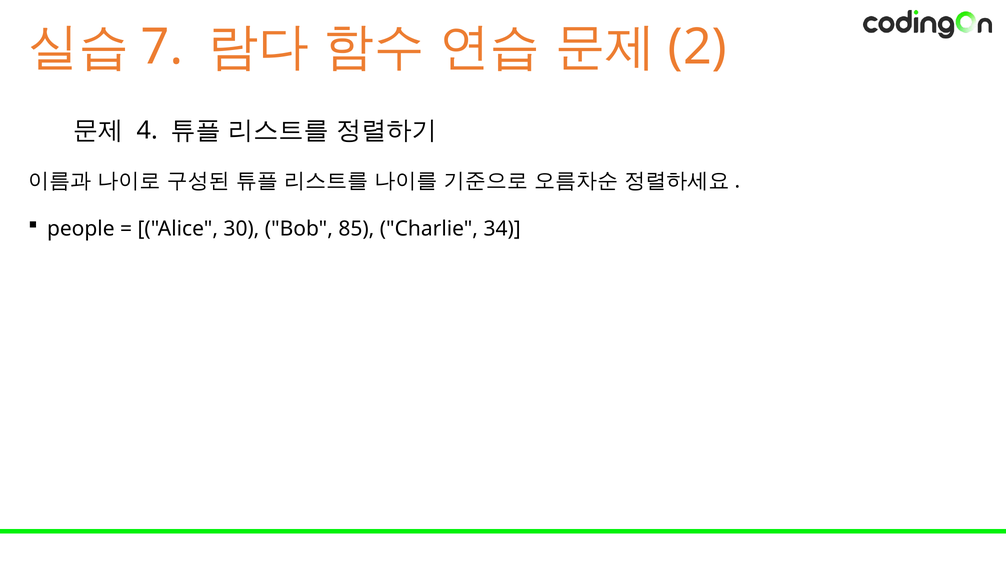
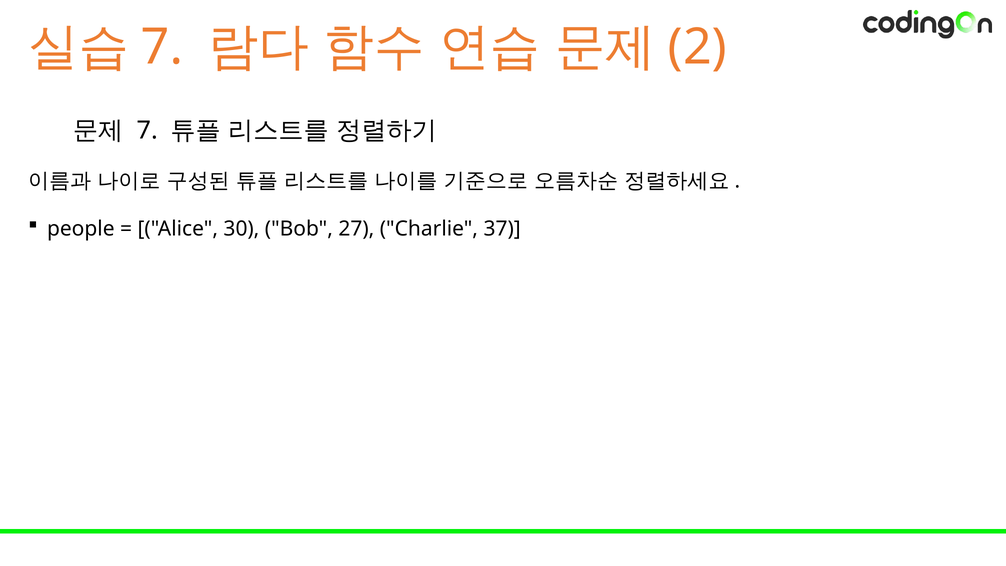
4: 4 -> 7 (147, 130)
85: 85 -> 27 (356, 229)
34: 34 -> 37 (502, 229)
